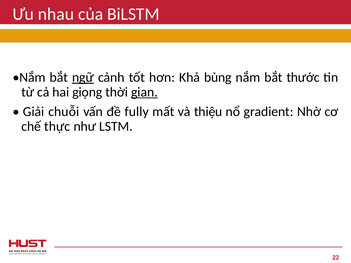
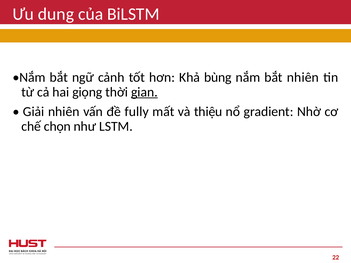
nhau: nhau -> dung (56, 14)
ngữ underline: present -> none (83, 77)
bắt thước: thước -> nhiên (303, 77)
Giải chuỗi: chuỗi -> nhiên (64, 112)
thực: thực -> chọn (57, 127)
